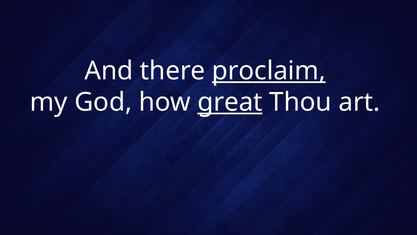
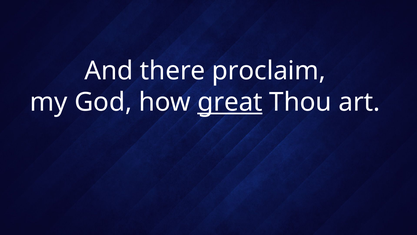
proclaim underline: present -> none (269, 71)
